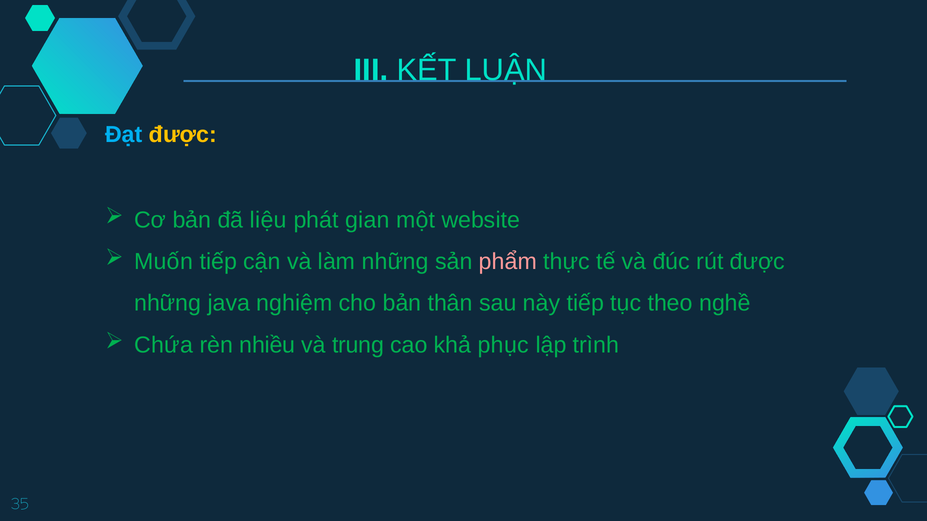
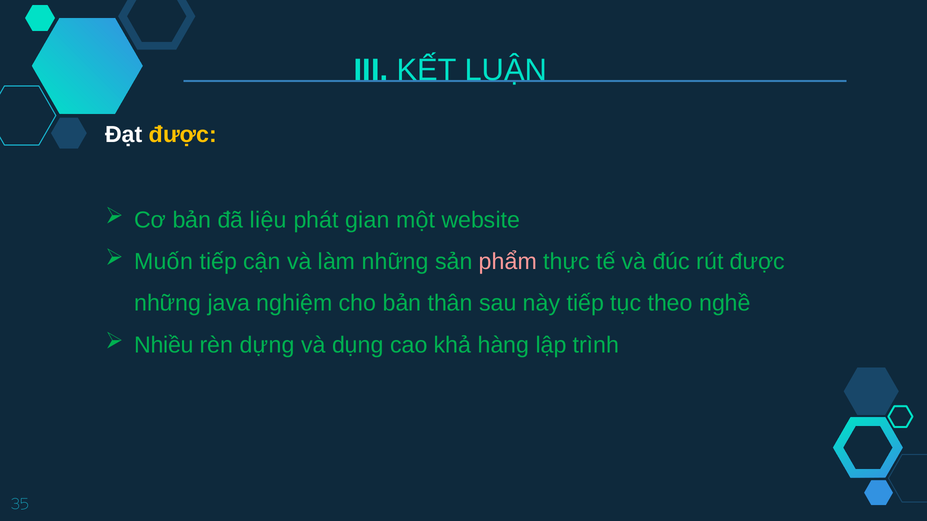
Đạt colour: light blue -> white (124, 135)
Chứa: Chứa -> Nhiều (164, 345)
nhiều: nhiều -> dựng (267, 345)
trung: trung -> dụng (358, 345)
phục: phục -> hàng (503, 345)
